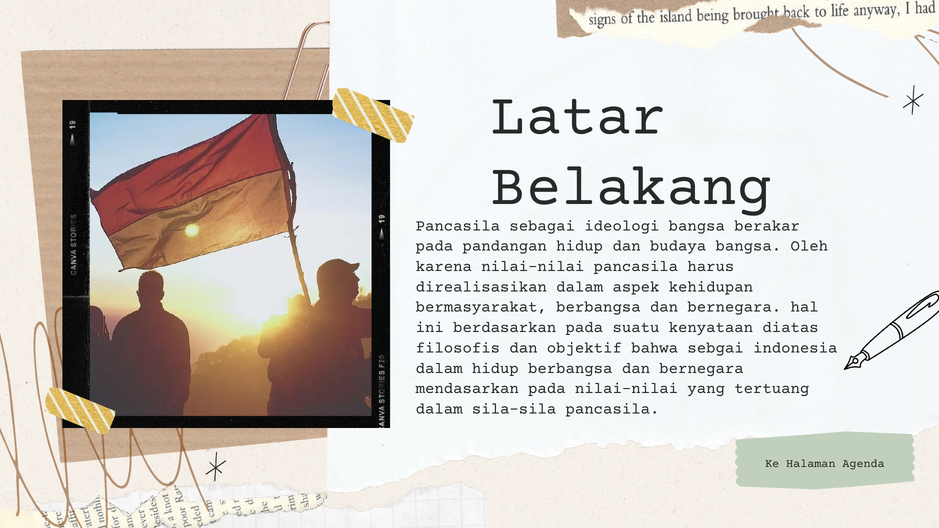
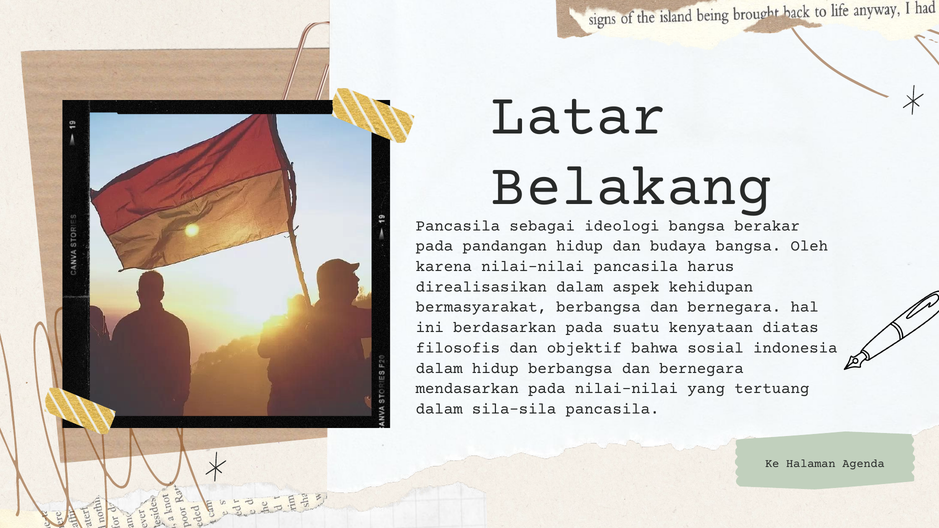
sebgai: sebgai -> sosial (716, 348)
